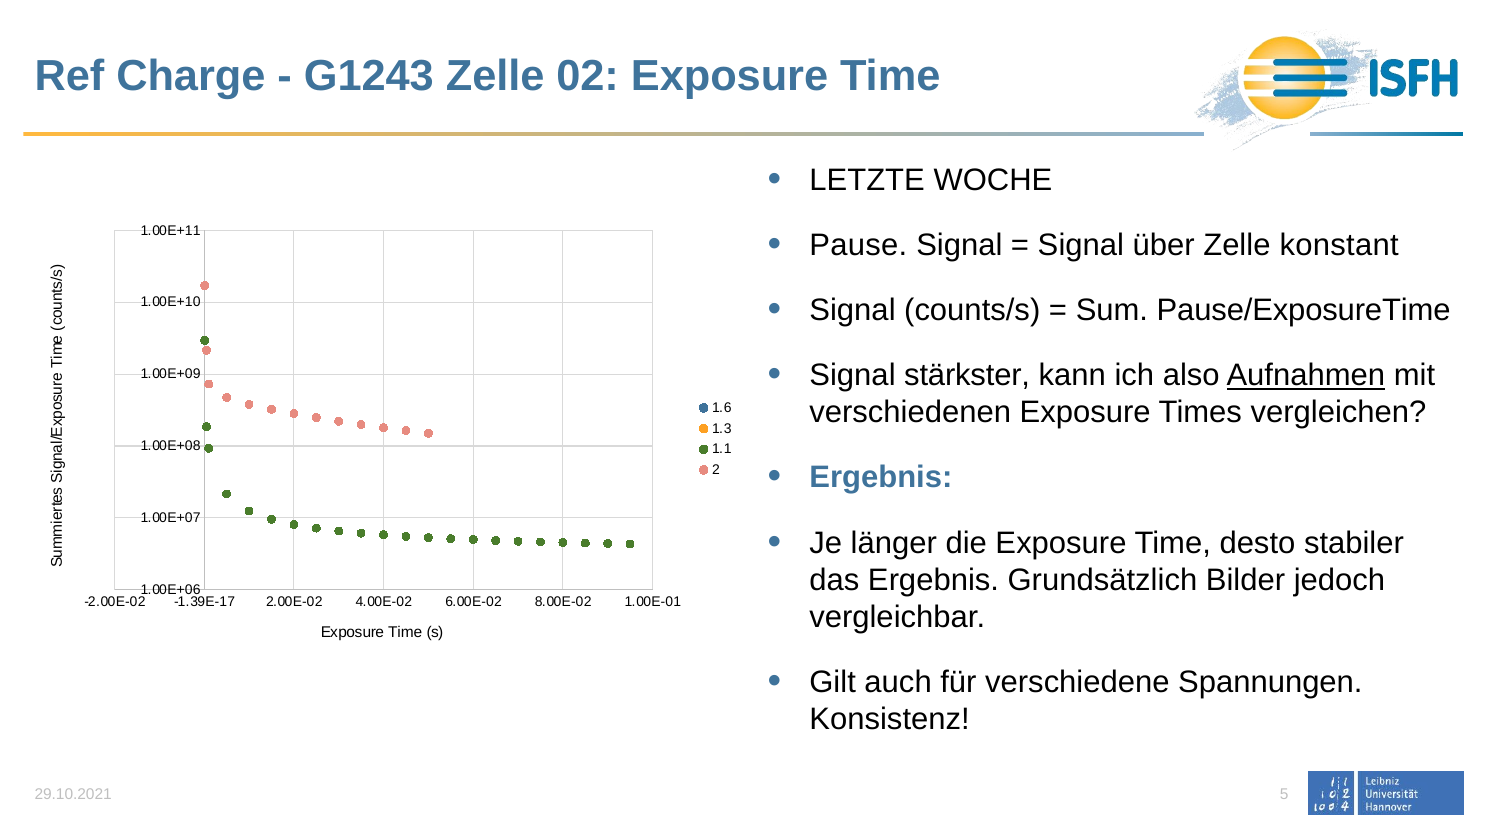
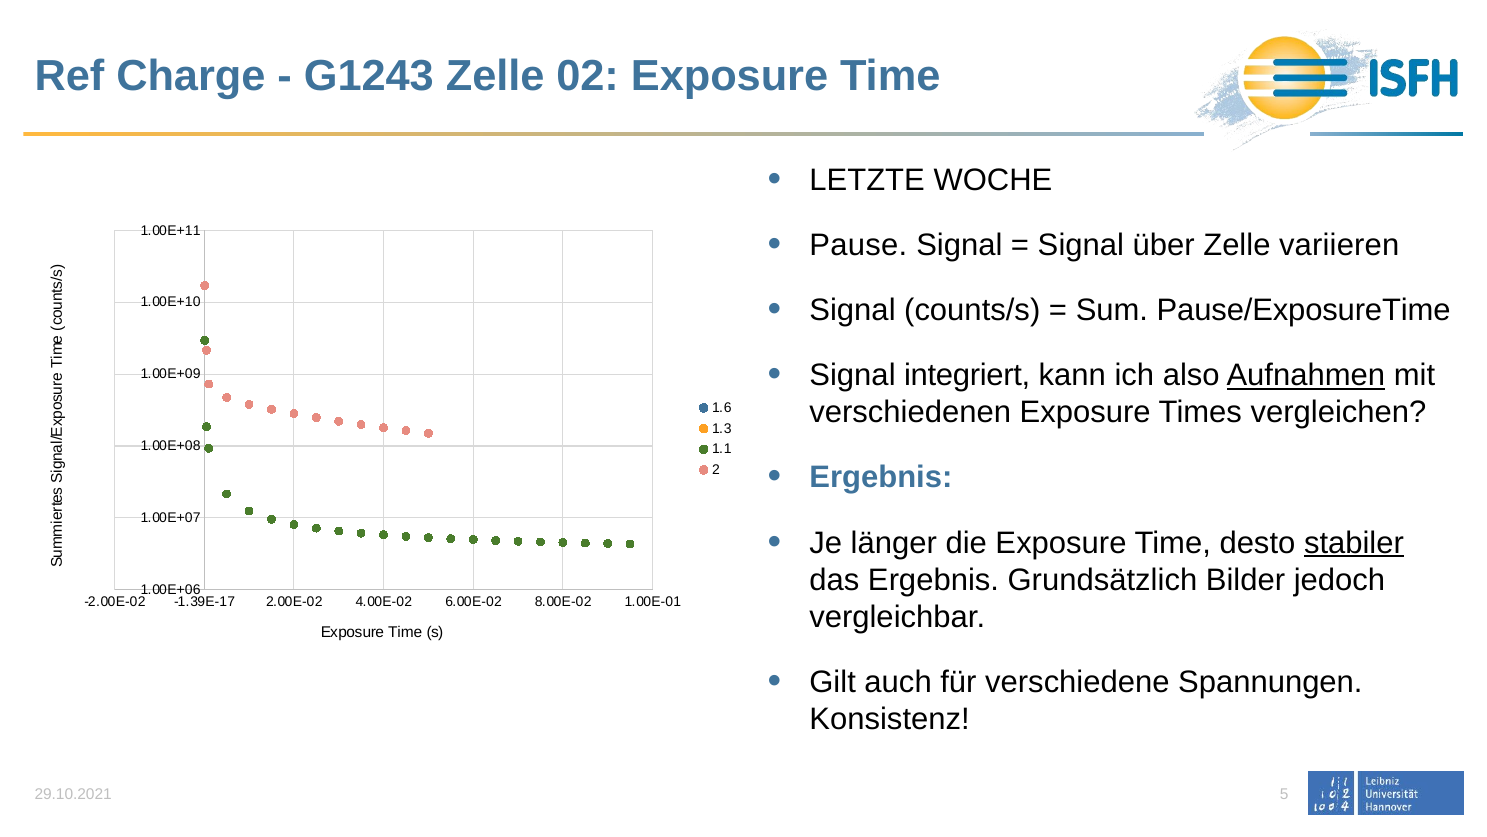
konstant: konstant -> variieren (1339, 245)
stärkster: stärkster -> integriert (967, 375)
stabiler underline: none -> present (1354, 542)
